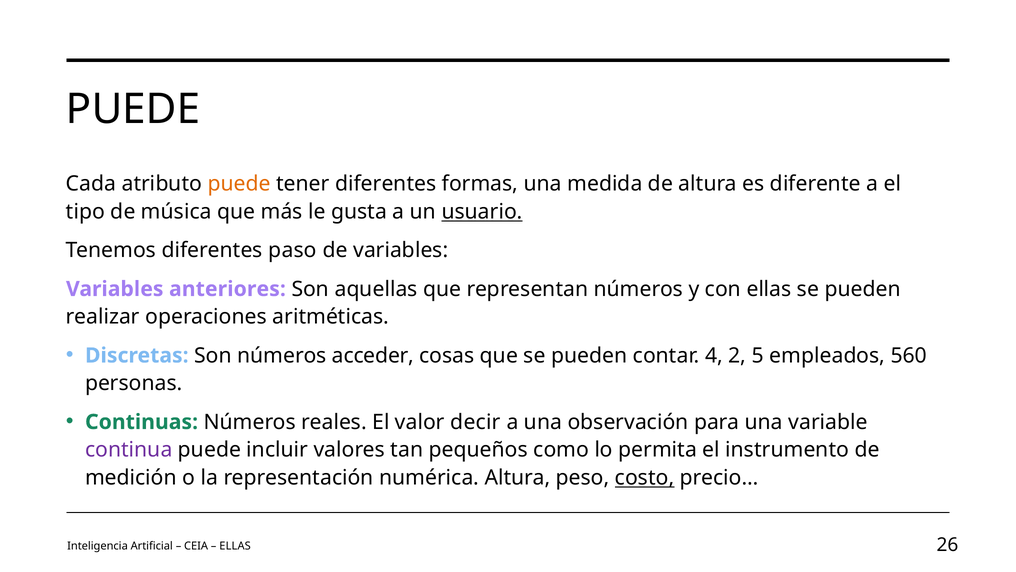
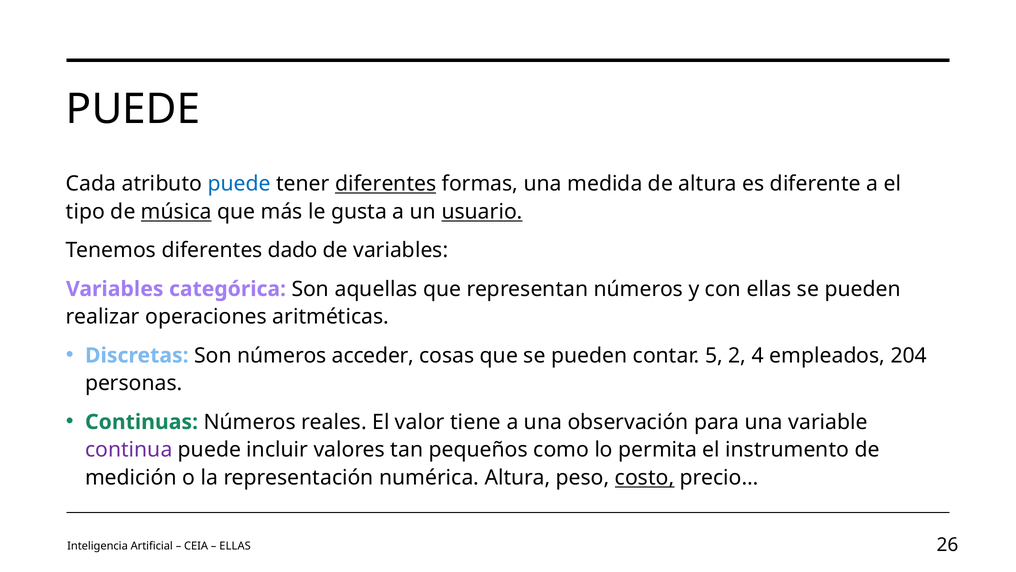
puede colour: orange -> blue (239, 184)
diferentes underline: none -> present (386, 184)
música underline: none -> present (176, 212)
paso: paso -> dado (293, 250)
anteriores: anteriores -> categórica (228, 289)
4: 4 -> 5 (714, 355)
5: 5 -> 4 (758, 355)
560: 560 -> 204 (909, 355)
decir: decir -> tiene (475, 422)
